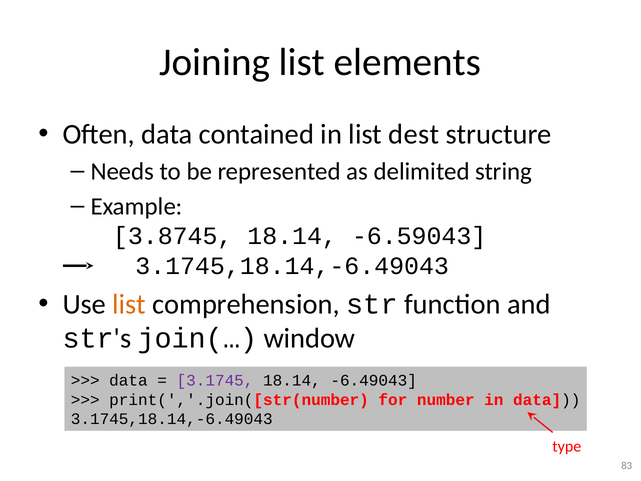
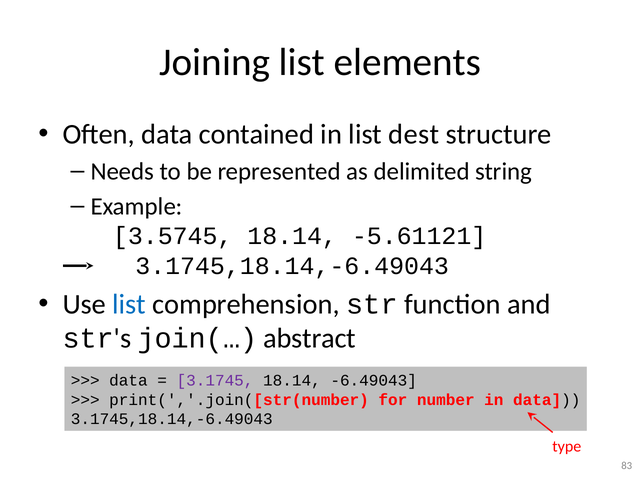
3.8745: 3.8745 -> 3.5745 (173, 236)
-6.59043: -6.59043 -> -5.61121 (419, 236)
list colour: orange -> blue (129, 304)
window: window -> abstract (310, 338)
